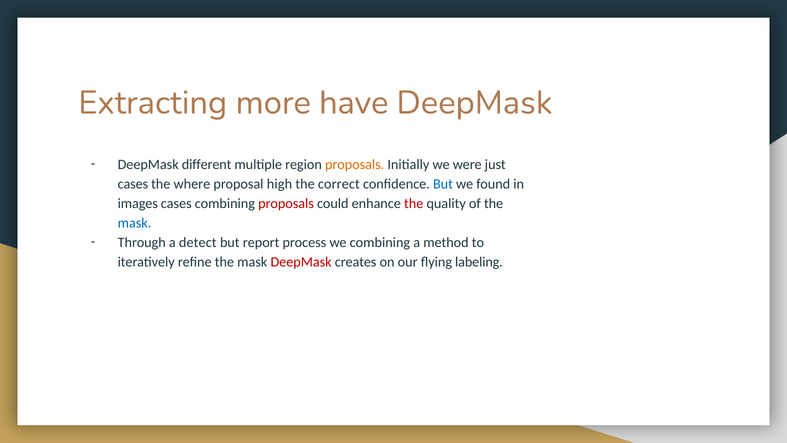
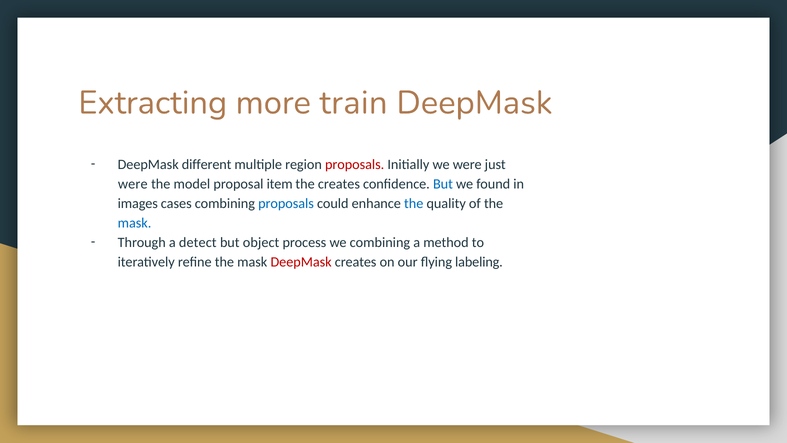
have: have -> train (353, 103)
proposals colour: orange -> red (355, 164)
cases: cases -> were (133, 184)
where: where -> model (192, 184)
high: high -> item (280, 184)
the correct: correct -> creates (339, 184)
proposals colour: red -> blue (286, 203)
the colour: red -> blue (414, 203)
report: report -> object (261, 242)
